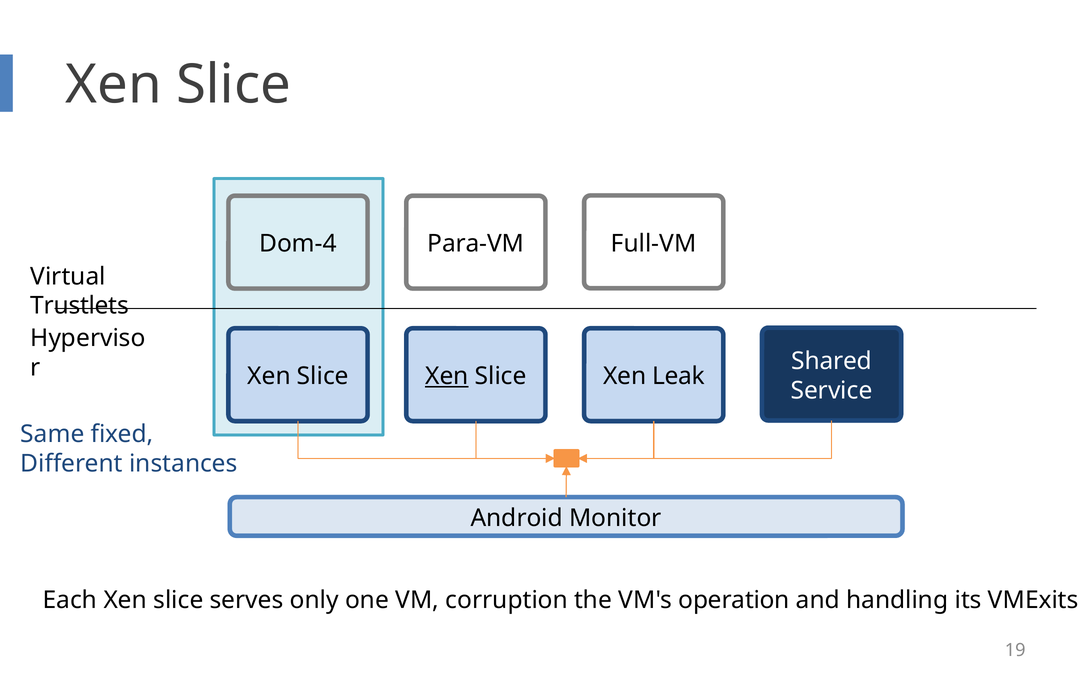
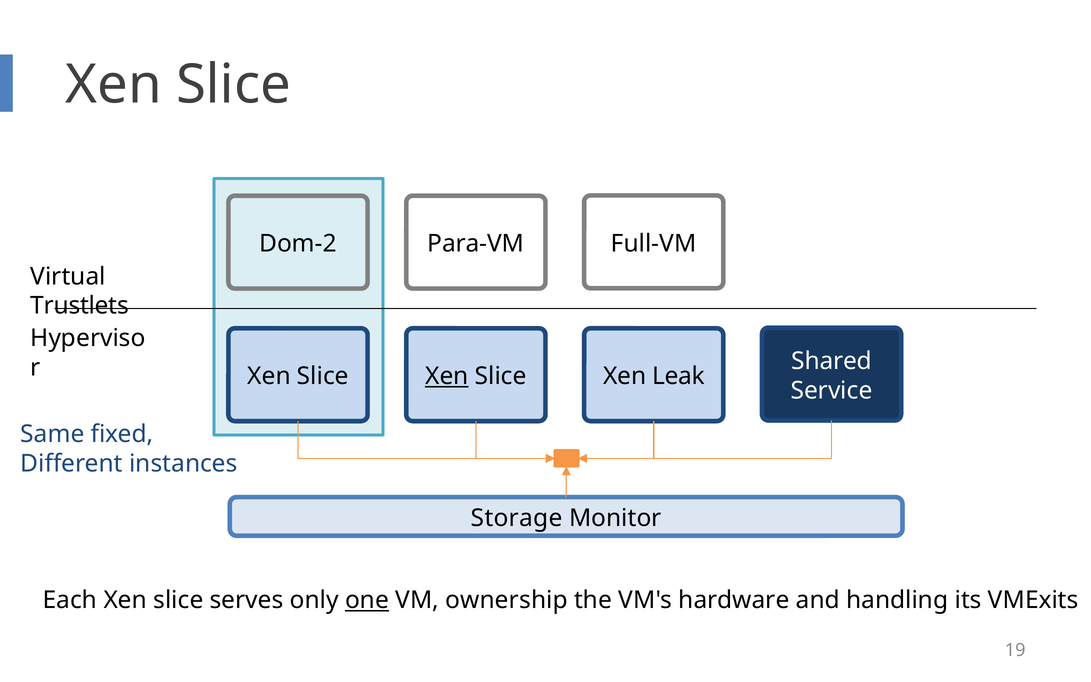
Dom-4: Dom-4 -> Dom-2 (298, 244)
Android: Android -> Storage (517, 518)
one underline: none -> present (367, 600)
corruption: corruption -> ownership (507, 600)
operation: operation -> hardware (734, 600)
